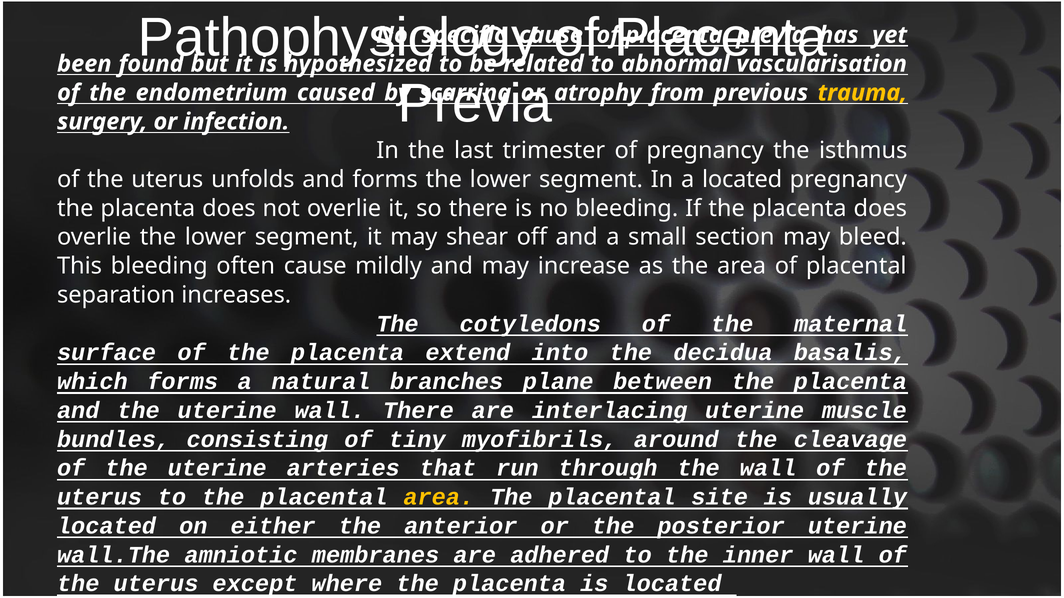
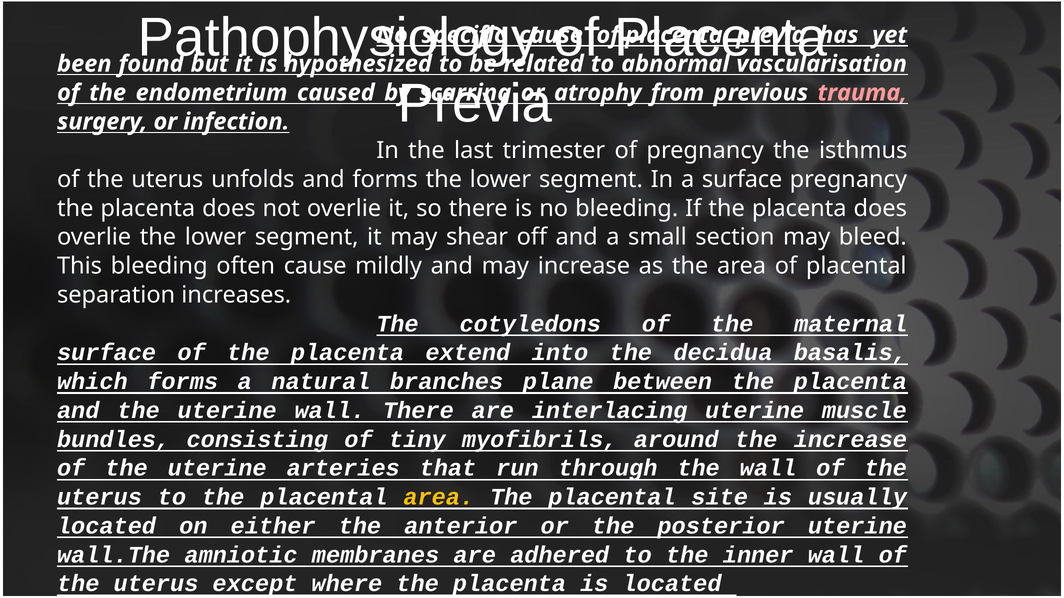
trauma colour: yellow -> pink (862, 93)
a located: located -> surface (742, 180)
the cleavage: cleavage -> increase (850, 440)
